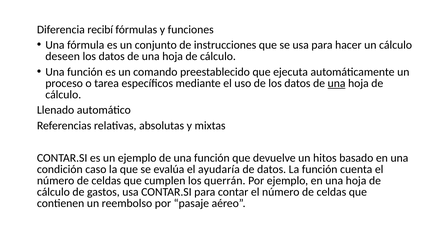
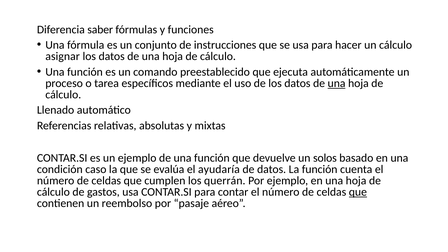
recibí: recibí -> saber (100, 29)
deseen: deseen -> asignar (63, 56)
hitos: hitos -> solos (325, 158)
que underline: none -> present (358, 192)
